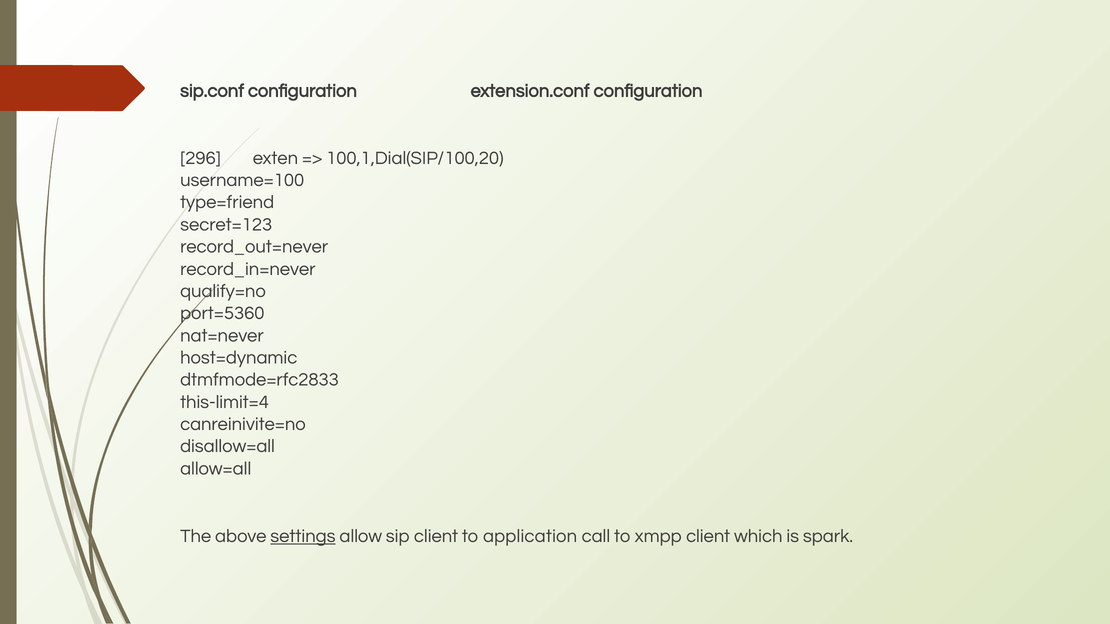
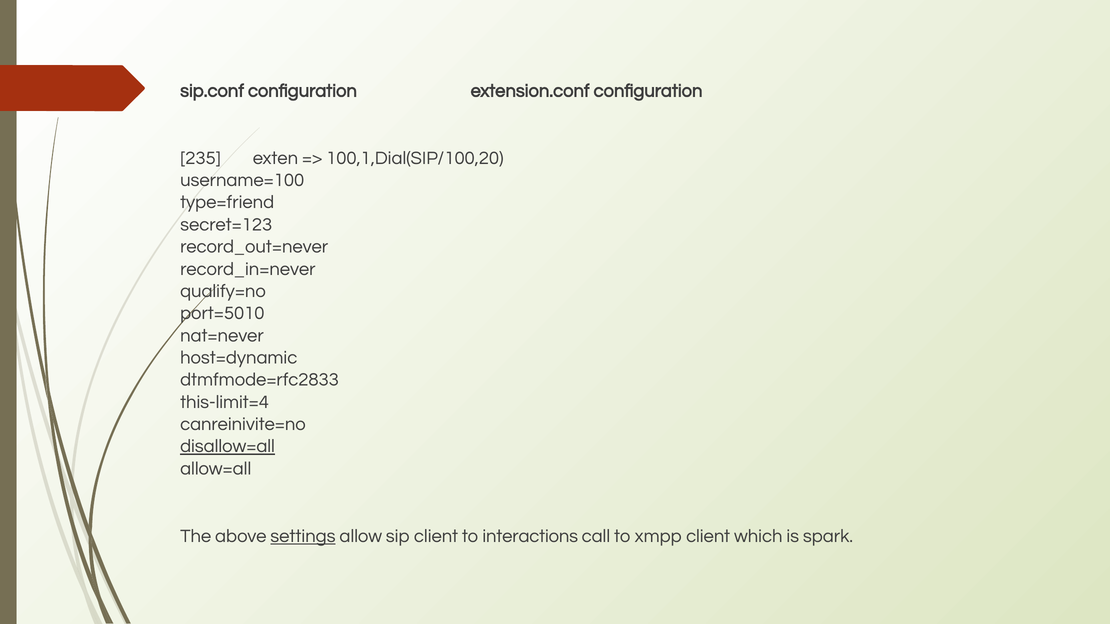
296: 296 -> 235 (201, 158)
port=5360: port=5360 -> port=5010 (222, 313)
disallow=all underline: none -> present (228, 447)
application: application -> interactions (530, 536)
